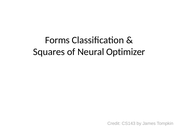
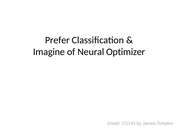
Forms: Forms -> Prefer (57, 40)
Squares: Squares -> Imagine (49, 52)
